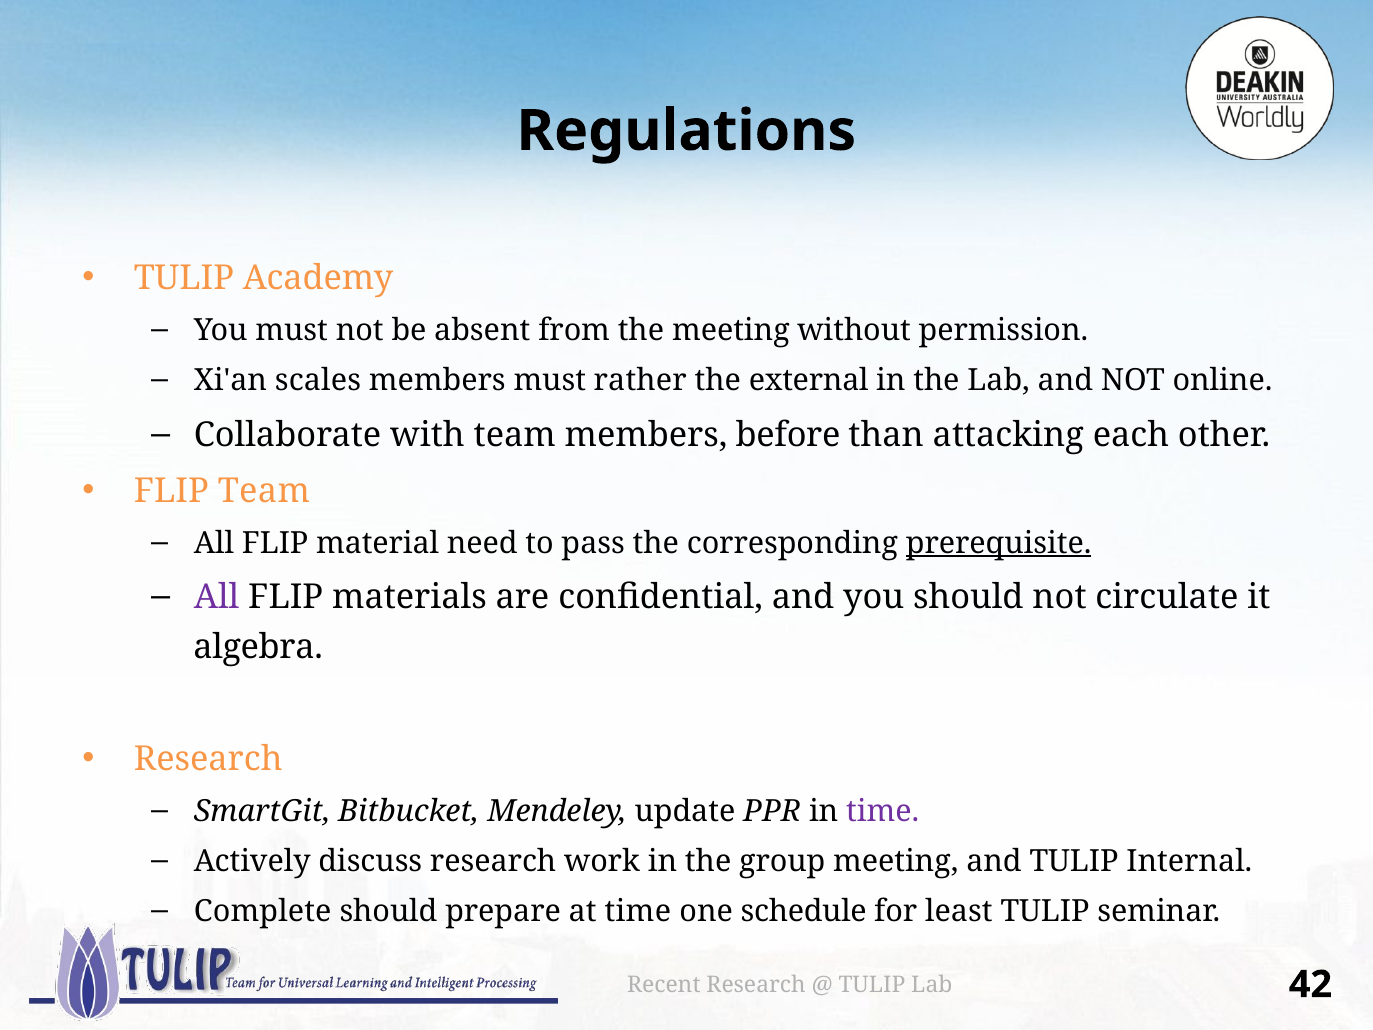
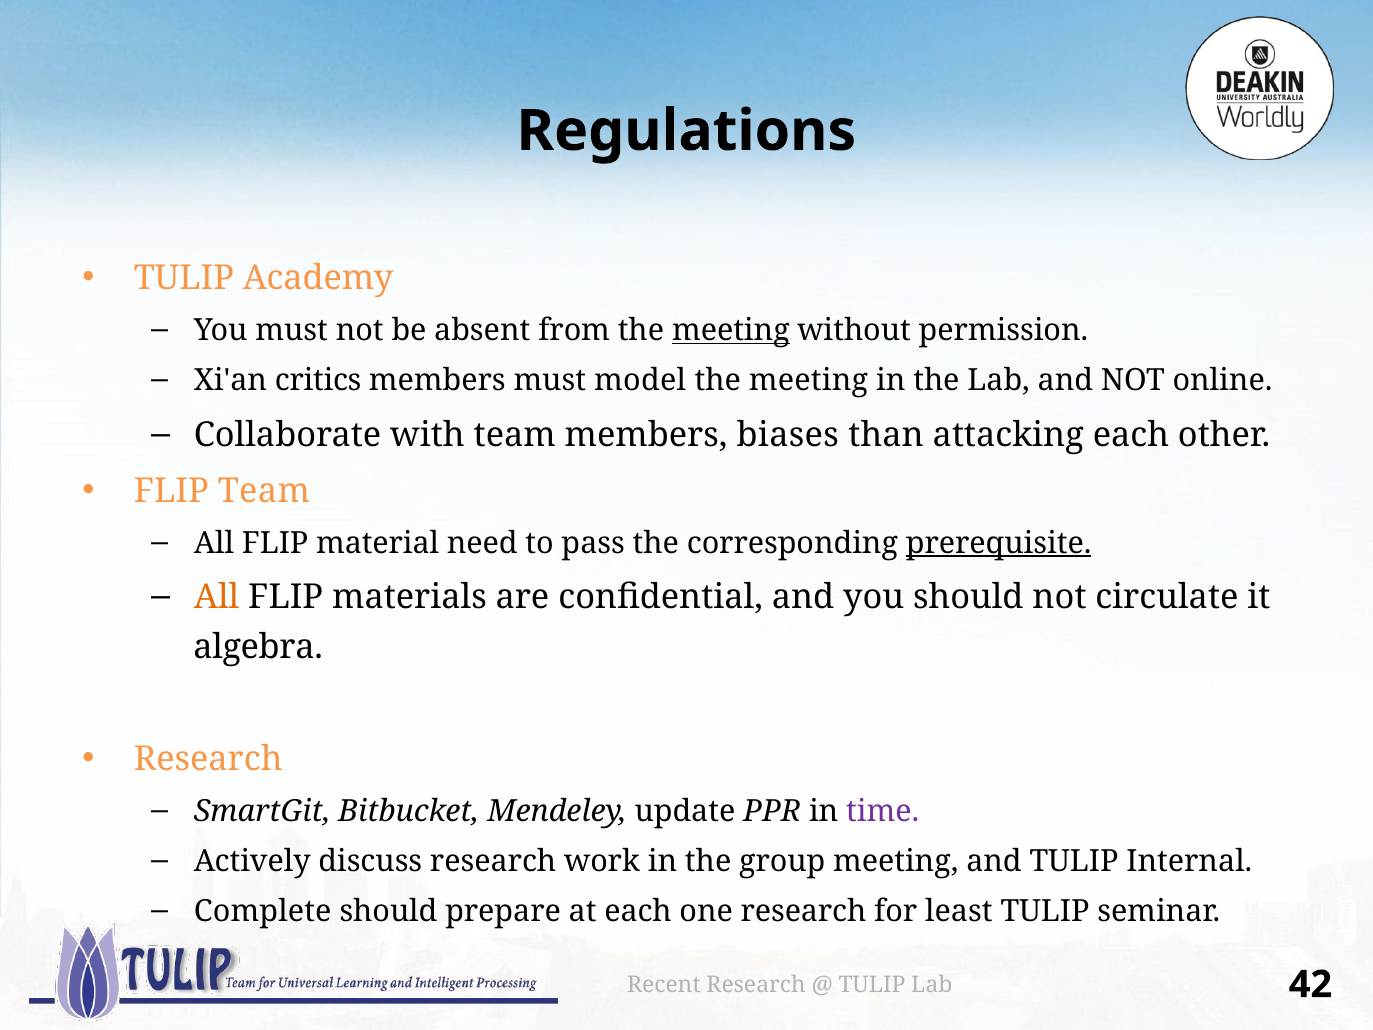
meeting underline: none -> present (731, 330)
scales: scales -> critics (318, 380)
rather: rather -> model (640, 380)
external: external -> meeting (808, 380)
before: before -> biases (788, 435)
All colour: purple -> orange (217, 597)
at time: time -> each (638, 911)
one schedule: schedule -> research (804, 911)
